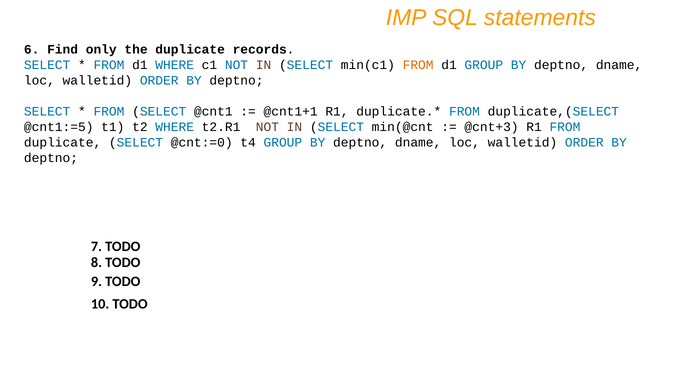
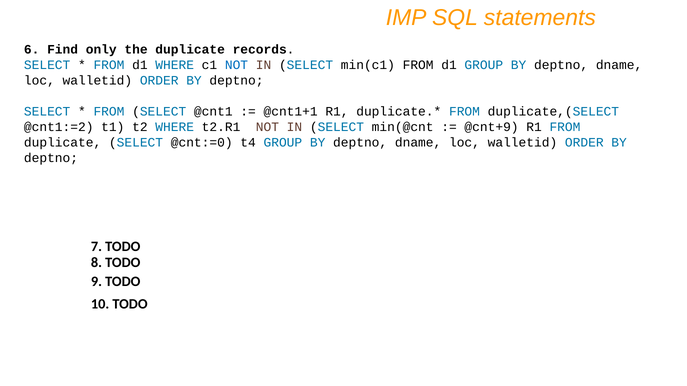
FROM colour: orange -> black (418, 65)
@cnt1:=5: @cnt1:=5 -> @cnt1:=2 (59, 127)
@cnt+3: @cnt+3 -> @cnt+9 (492, 127)
